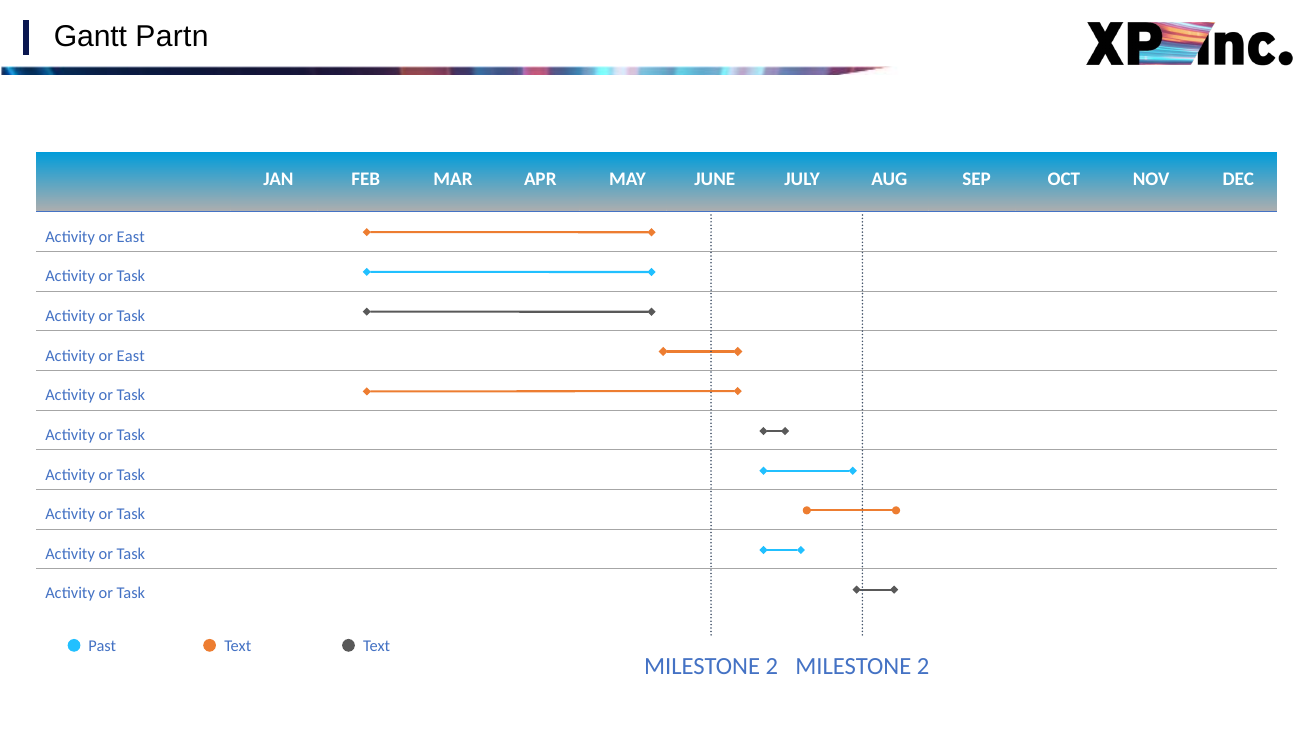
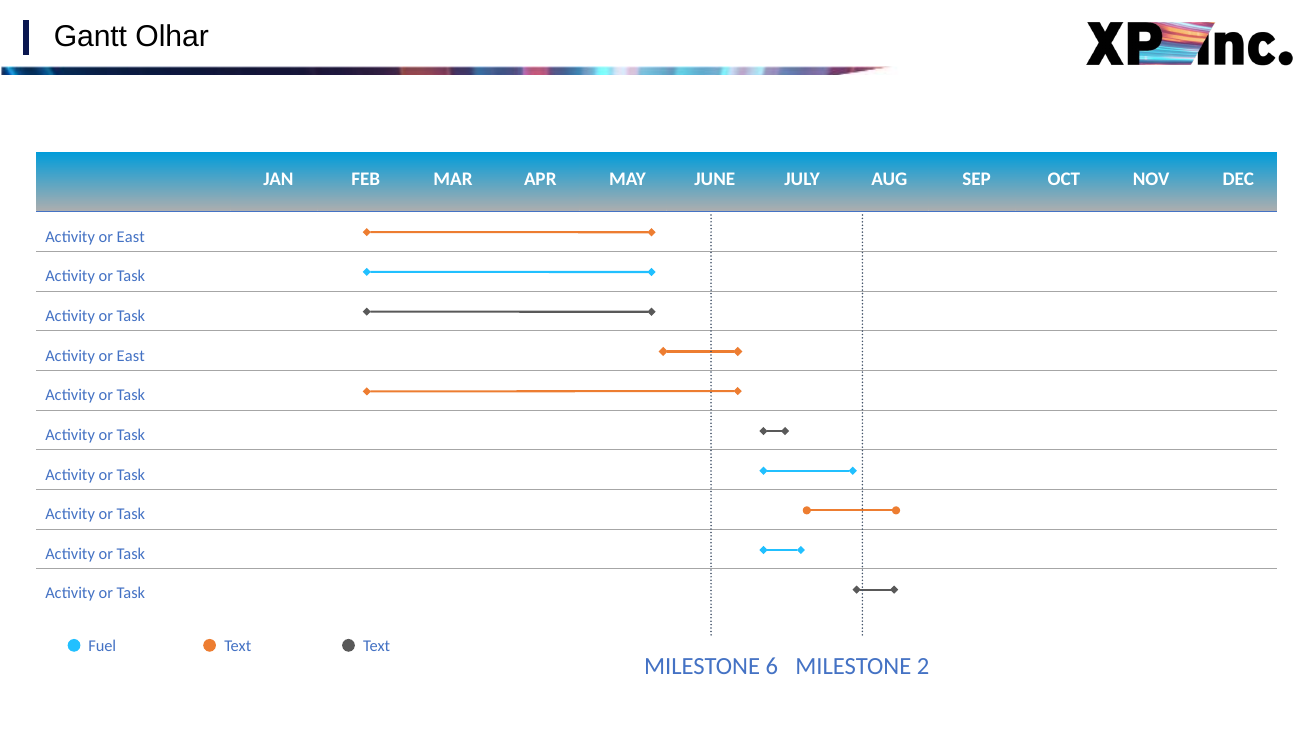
Partn: Partn -> Olhar (172, 36)
Past: Past -> Fuel (102, 646)
2: 2 -> 6 (772, 667)
